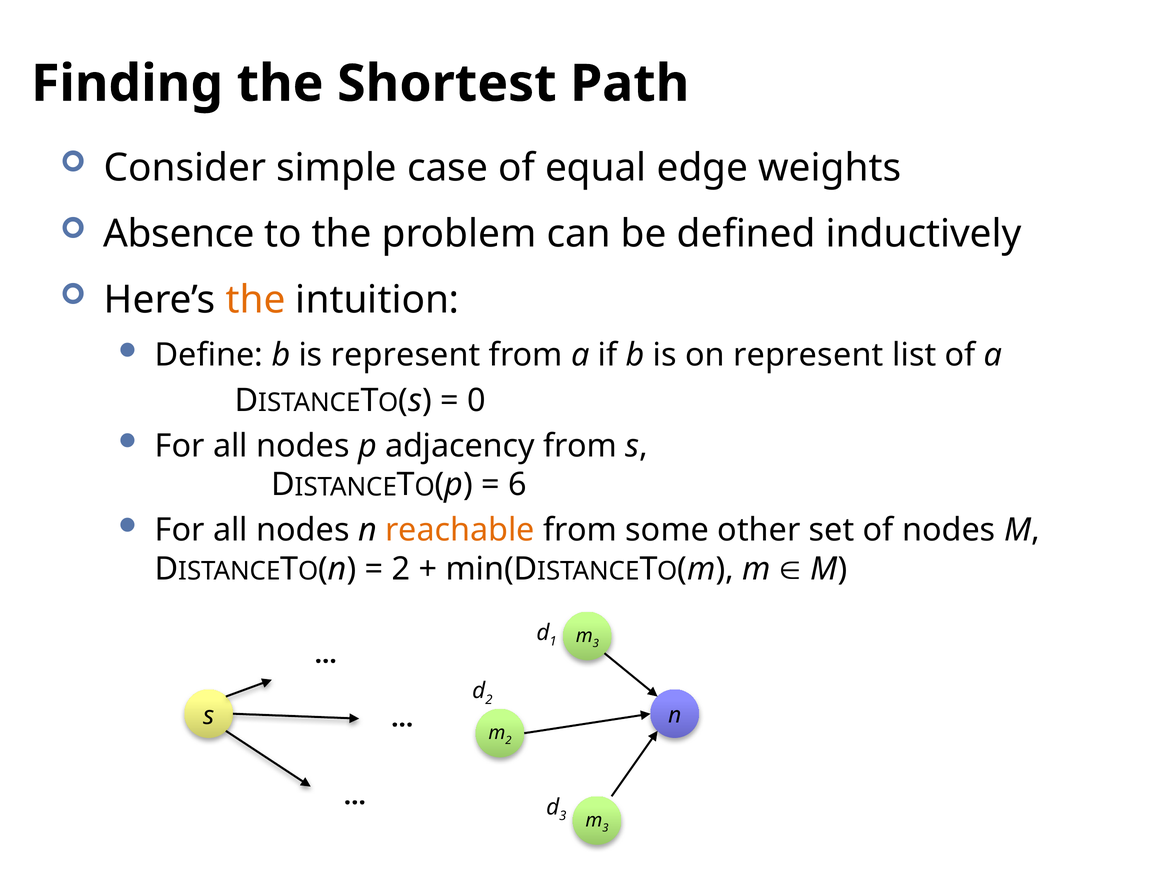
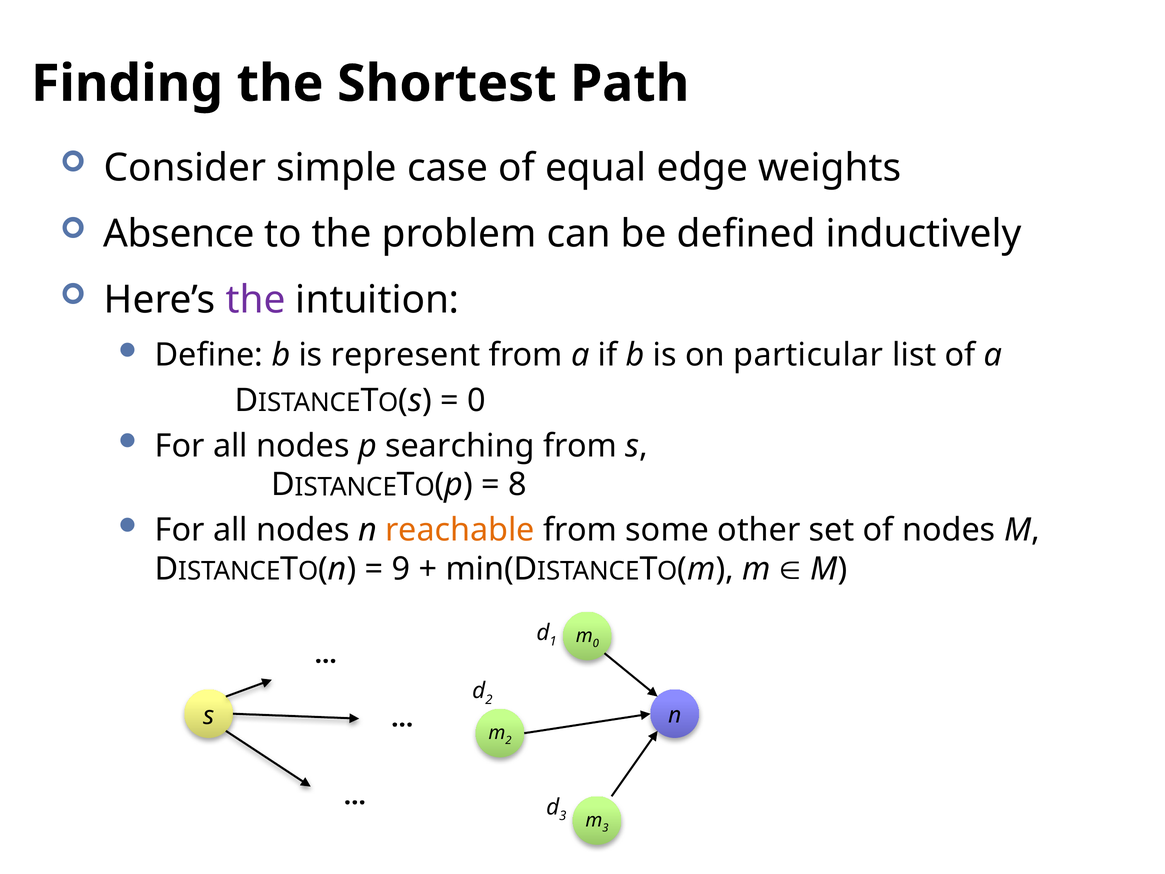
the colour: orange -> purple (256, 300)
on represent: represent -> particular (808, 355)
adjacency: adjacency -> searching (460, 446)
6: 6 -> 8 (517, 485)
2: 2 -> 9 (401, 569)
3: 3 -> 0 (596, 643)
